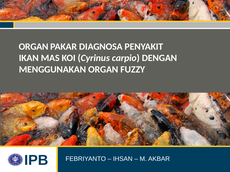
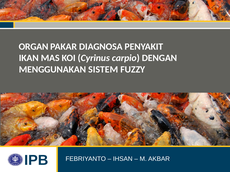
MENGGUNAKAN ORGAN: ORGAN -> SISTEM (103, 70)
